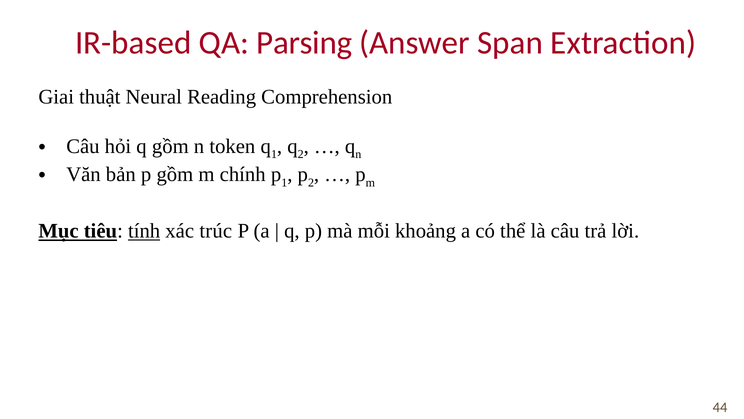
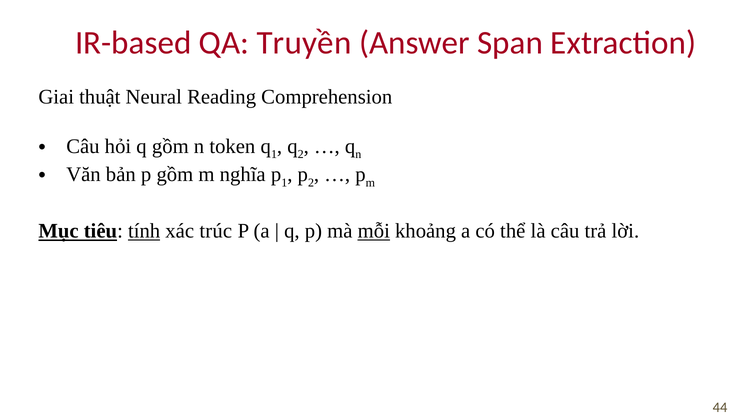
Parsing: Parsing -> Truyền (304, 43)
chính: chính -> nghĩa (243, 174)
mỗi underline: none -> present (374, 231)
